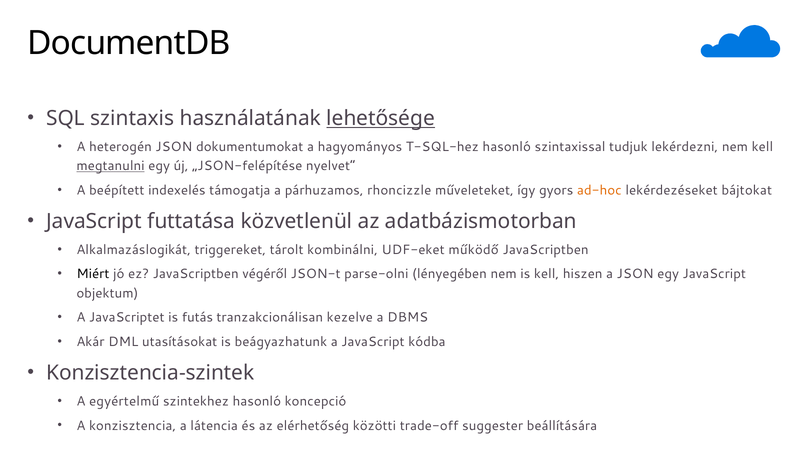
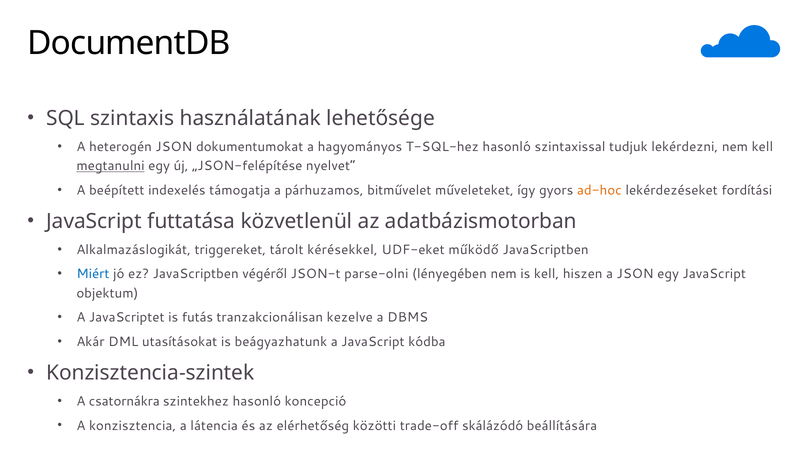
lehetősége underline: present -> none (381, 118)
rhoncizzle: rhoncizzle -> bitművelet (399, 190)
bájtokat: bájtokat -> fordítási (747, 190)
kombinálni: kombinálni -> kérésekkel (342, 250)
Miért colour: black -> blue (93, 274)
egyértelmű: egyértelmű -> csatornákra (124, 402)
suggester: suggester -> skálázódó (493, 426)
